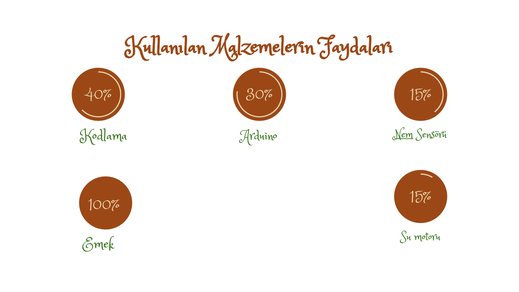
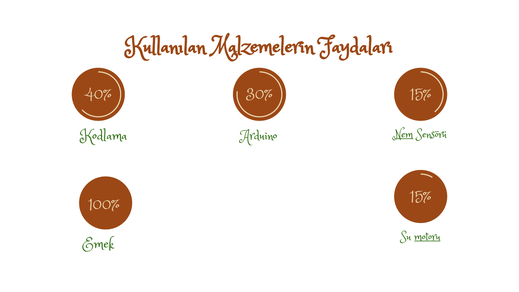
motoru underline: none -> present (427, 236)
